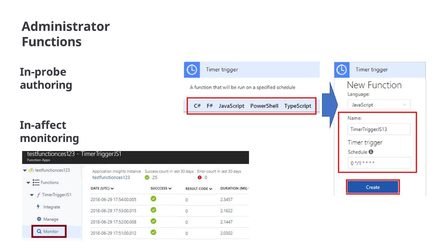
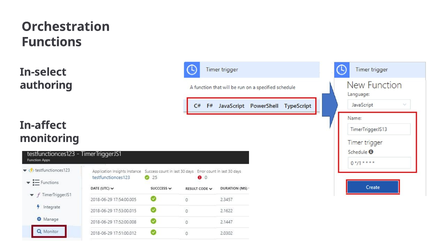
Administrator: Administrator -> Orchestration (66, 27)
In-probe: In-probe -> In-select (43, 72)
